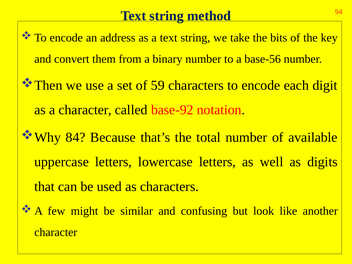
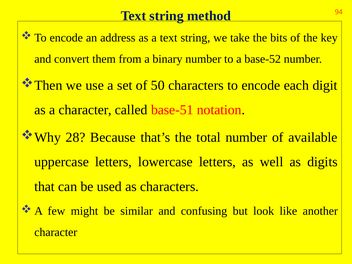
base-56: base-56 -> base-52 (263, 59)
59: 59 -> 50 (158, 85)
base-92: base-92 -> base-51 (172, 110)
84: 84 -> 28 (76, 137)
